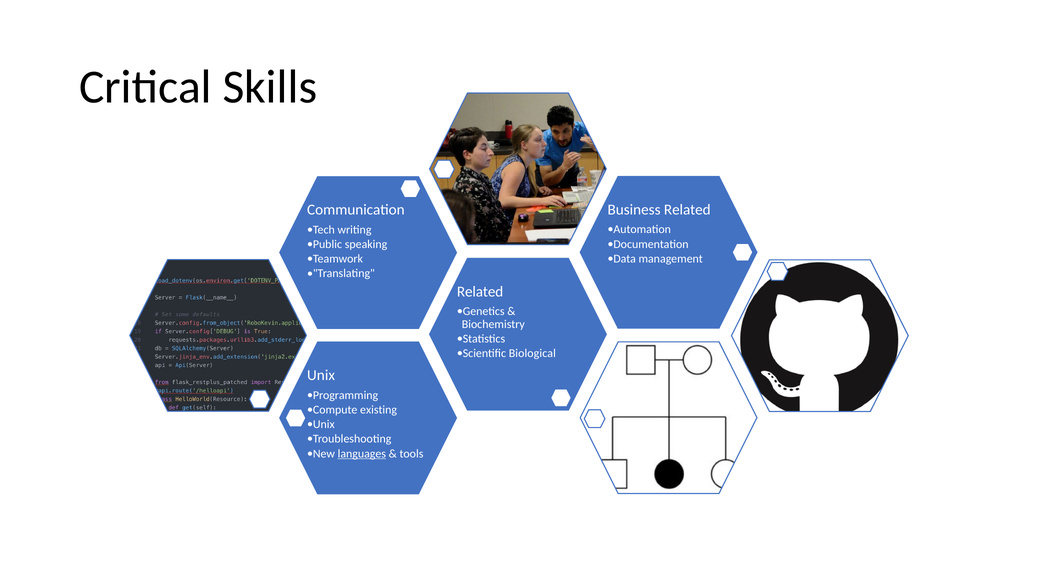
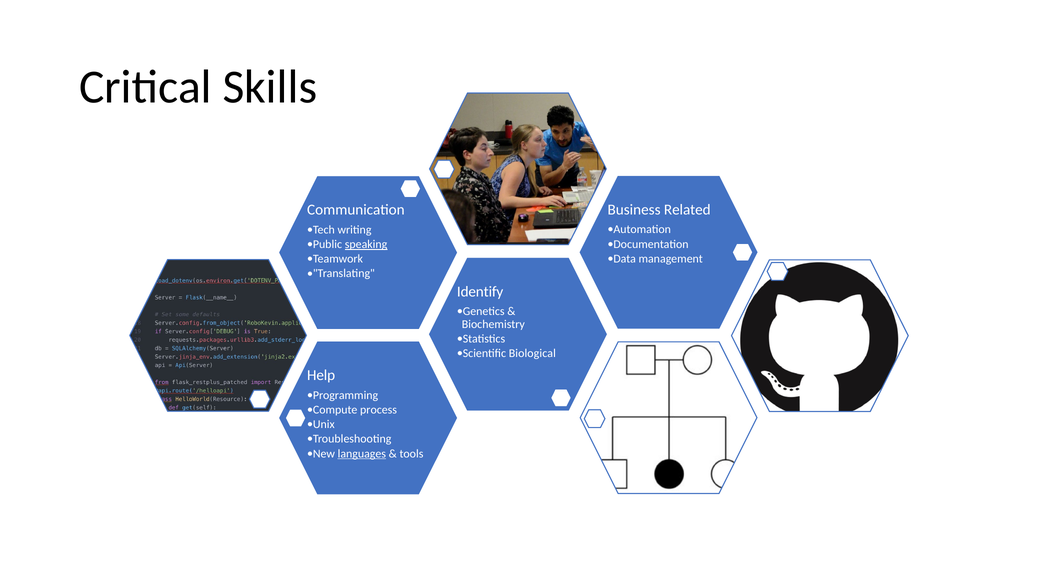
speaking underline: none -> present (366, 244)
Related: Related -> Identify (480, 291)
Unix: Unix -> Help (321, 375)
existing: existing -> process (379, 410)
